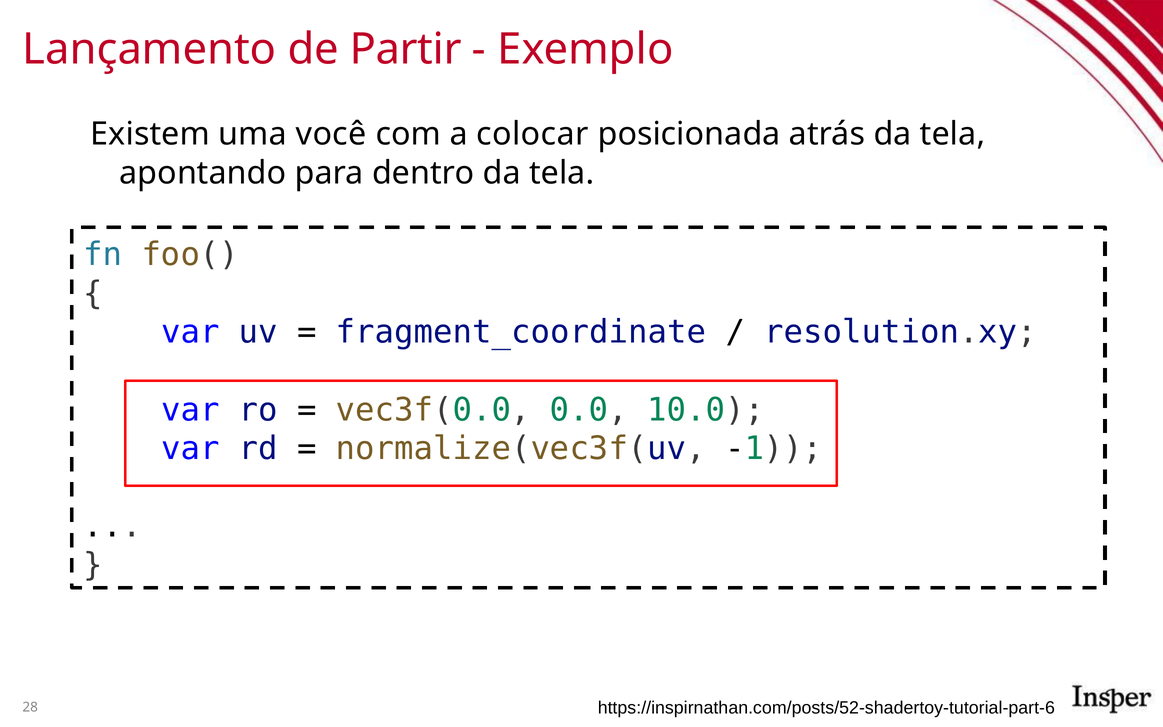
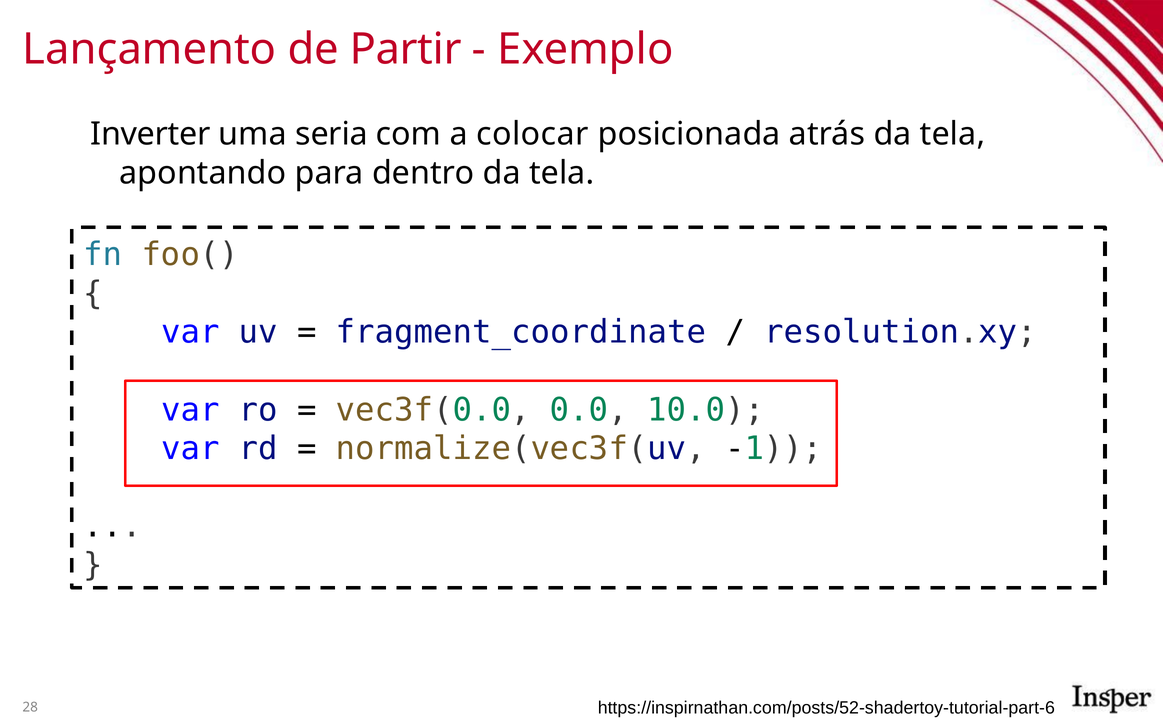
Existem: Existem -> Inverter (150, 134)
você: você -> seria (332, 134)
